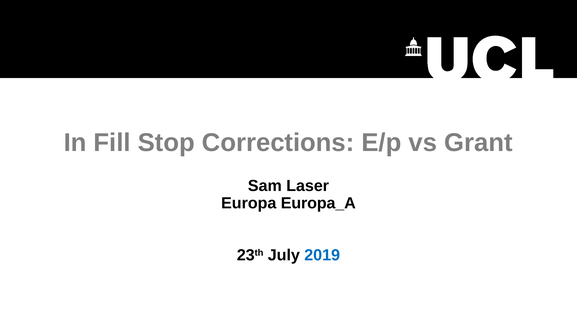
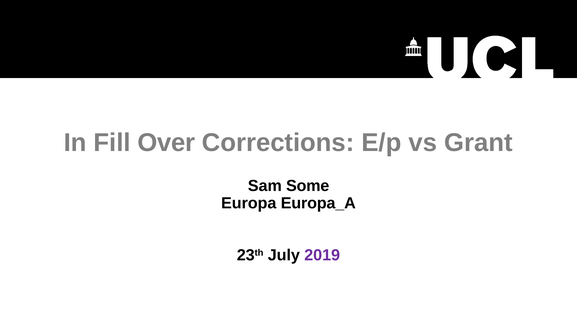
Stop: Stop -> Over (166, 142)
Laser: Laser -> Some (308, 186)
2019 colour: blue -> purple (322, 255)
